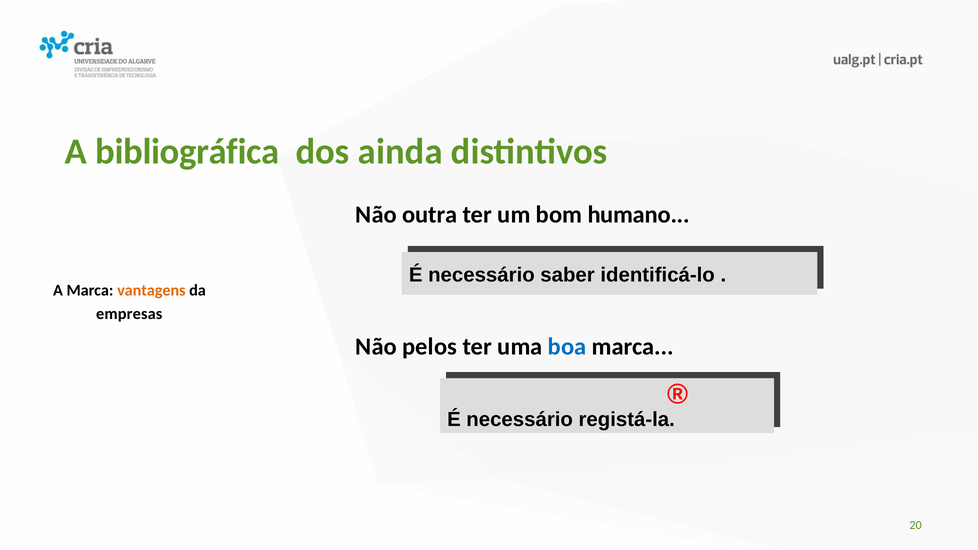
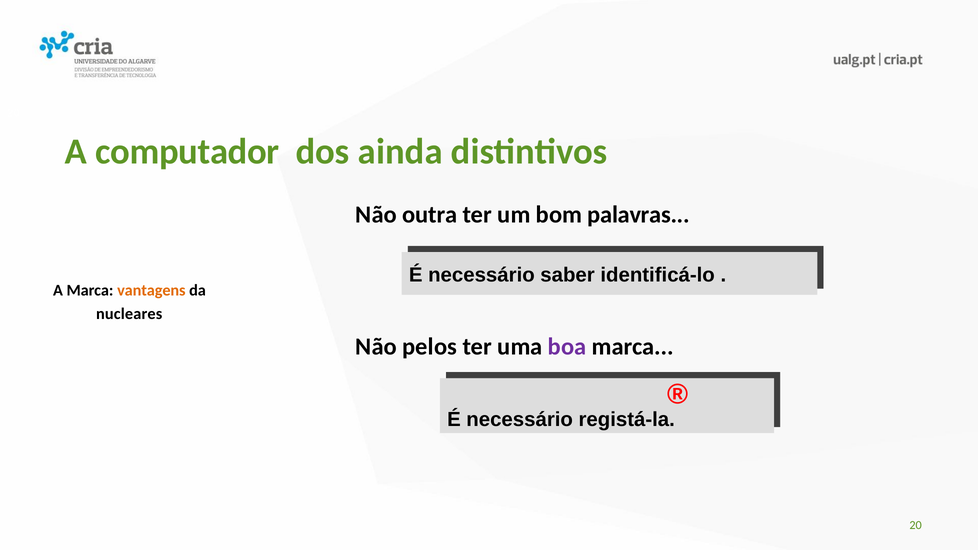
bibliográfica: bibliográfica -> computador (187, 152)
humano: humano -> palavras (639, 215)
empresas: empresas -> nucleares (129, 314)
boa colour: blue -> purple (567, 347)
